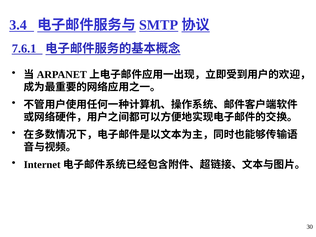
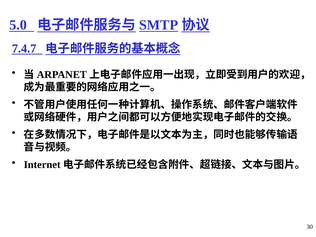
3.4: 3.4 -> 5.0 (18, 25)
7.6.1: 7.6.1 -> 7.4.7 (24, 49)
